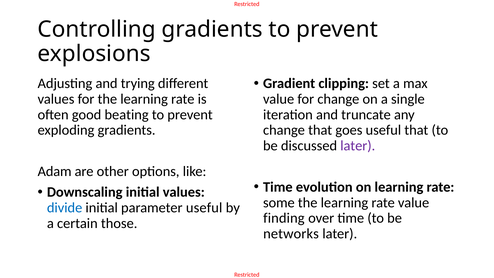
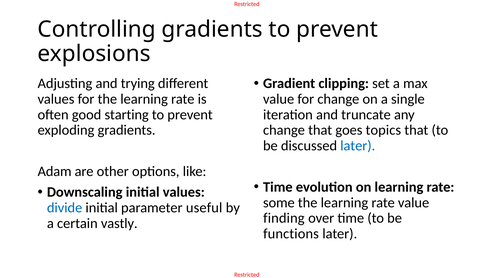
beating: beating -> starting (127, 115)
goes useful: useful -> topics (383, 130)
later colour: purple -> blue (358, 146)
those: those -> vastly (119, 223)
networks: networks -> functions (291, 234)
